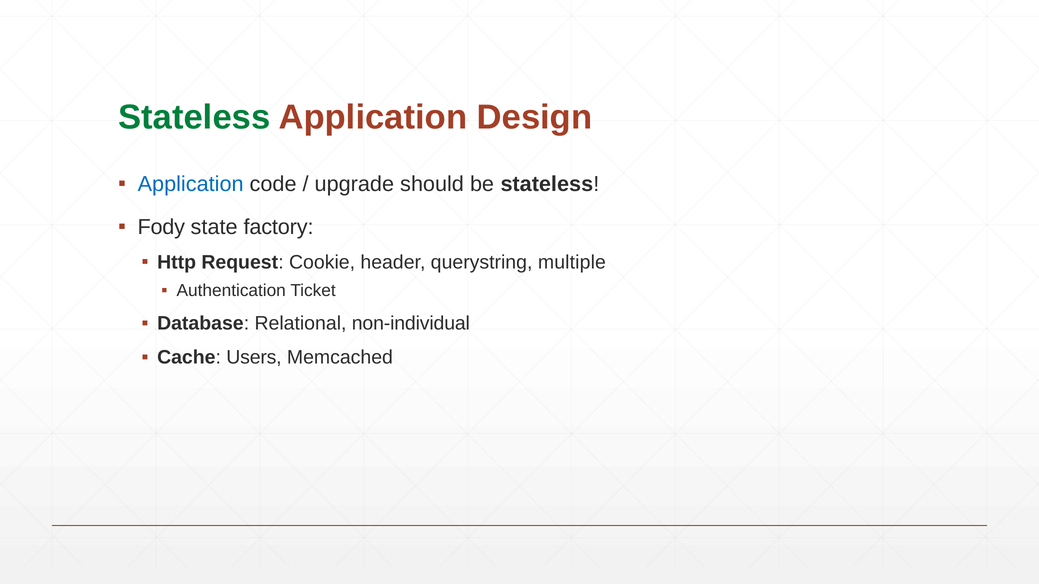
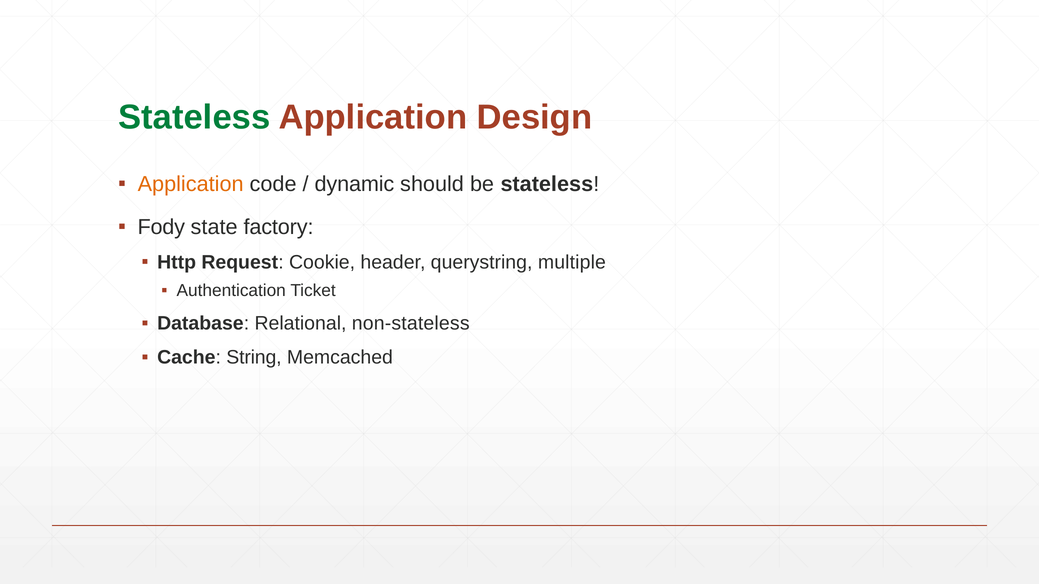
Application colour: blue -> orange (191, 184)
upgrade: upgrade -> dynamic (354, 184)
non-individual: non-individual -> non-stateless (411, 324)
Users: Users -> String (254, 358)
